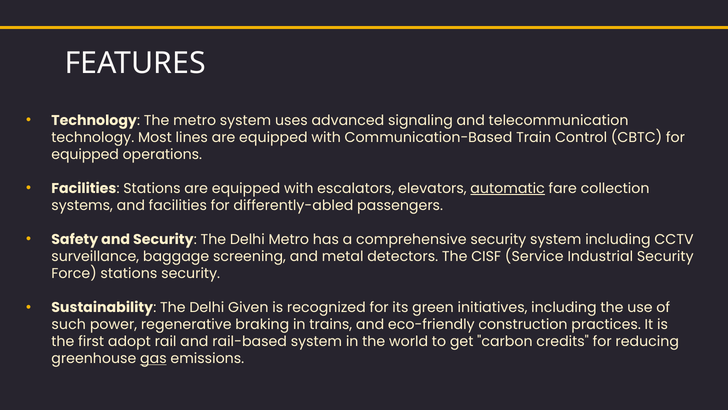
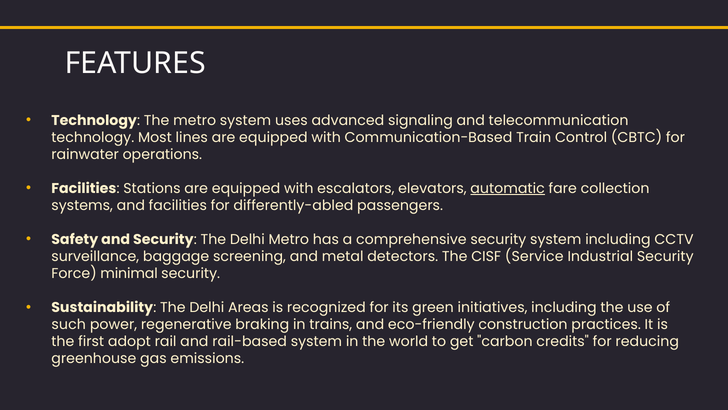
equipped: equipped -> rainwater (85, 154)
Force stations: stations -> minimal (129, 273)
Given: Given -> Areas (248, 307)
gas underline: present -> none (153, 358)
